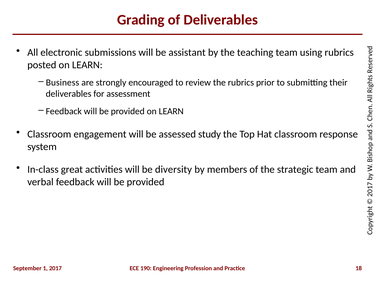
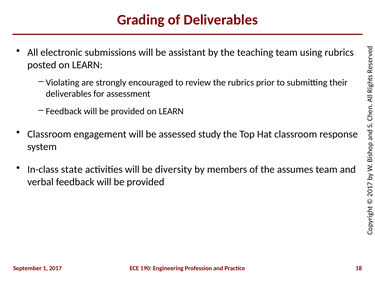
Business: Business -> Violating (63, 83)
great: great -> state (72, 170)
strategic: strategic -> assumes (295, 170)
